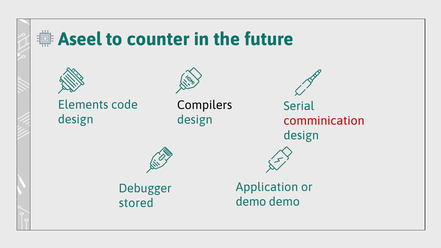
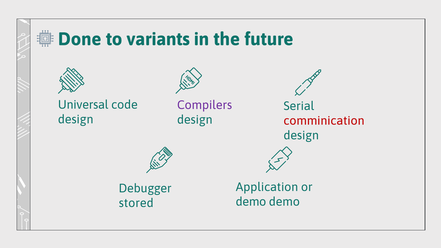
Aseel: Aseel -> Done (80, 39)
counter: counter -> variants (158, 39)
Elements: Elements -> Universal (83, 105)
Compilers colour: black -> purple (205, 105)
